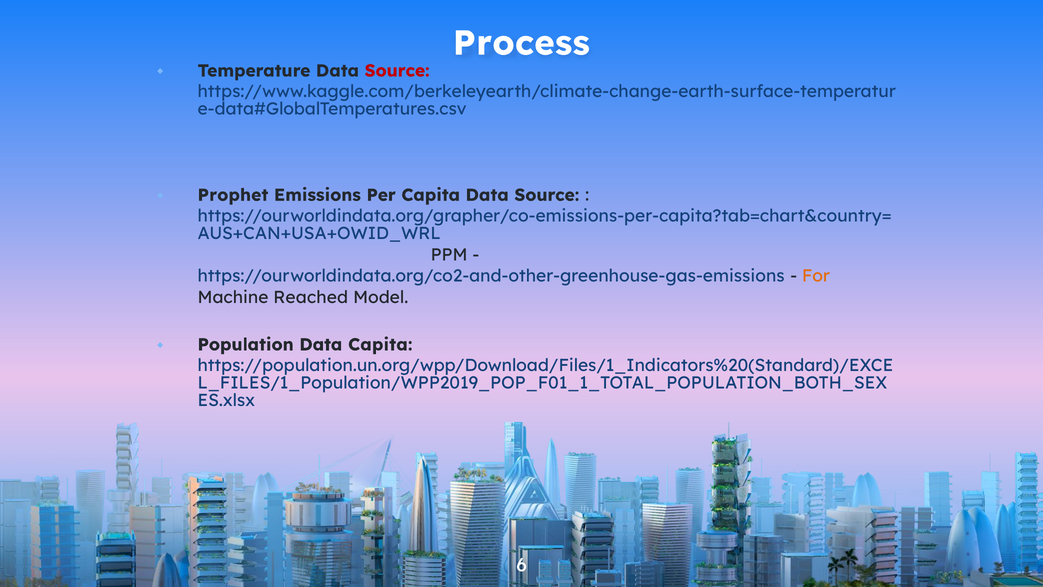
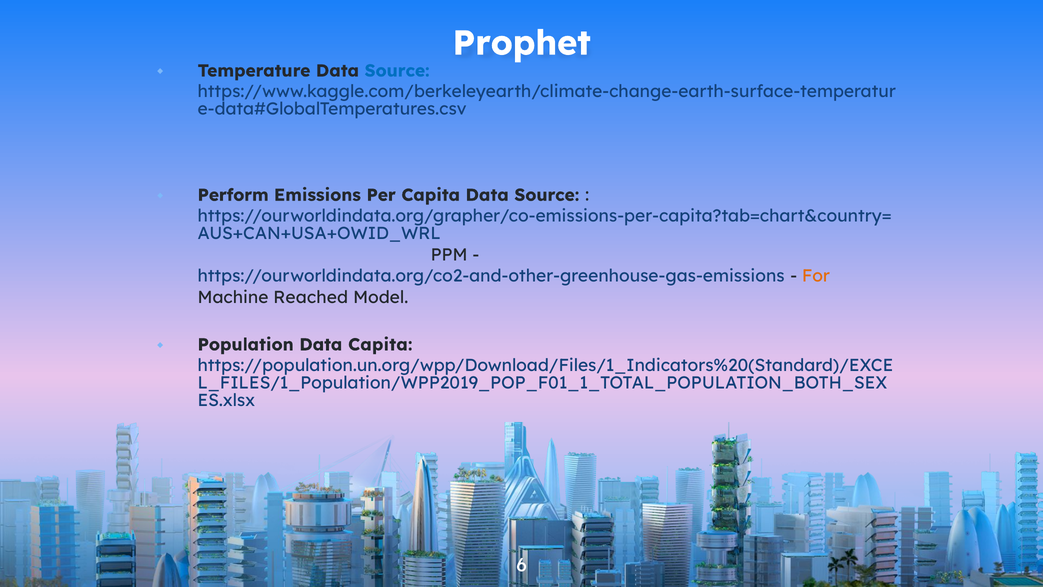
Process: Process -> Prophet (522, 43)
Source colour: red -> blue (397, 71)
Prophet: Prophet -> Perform (233, 195)
